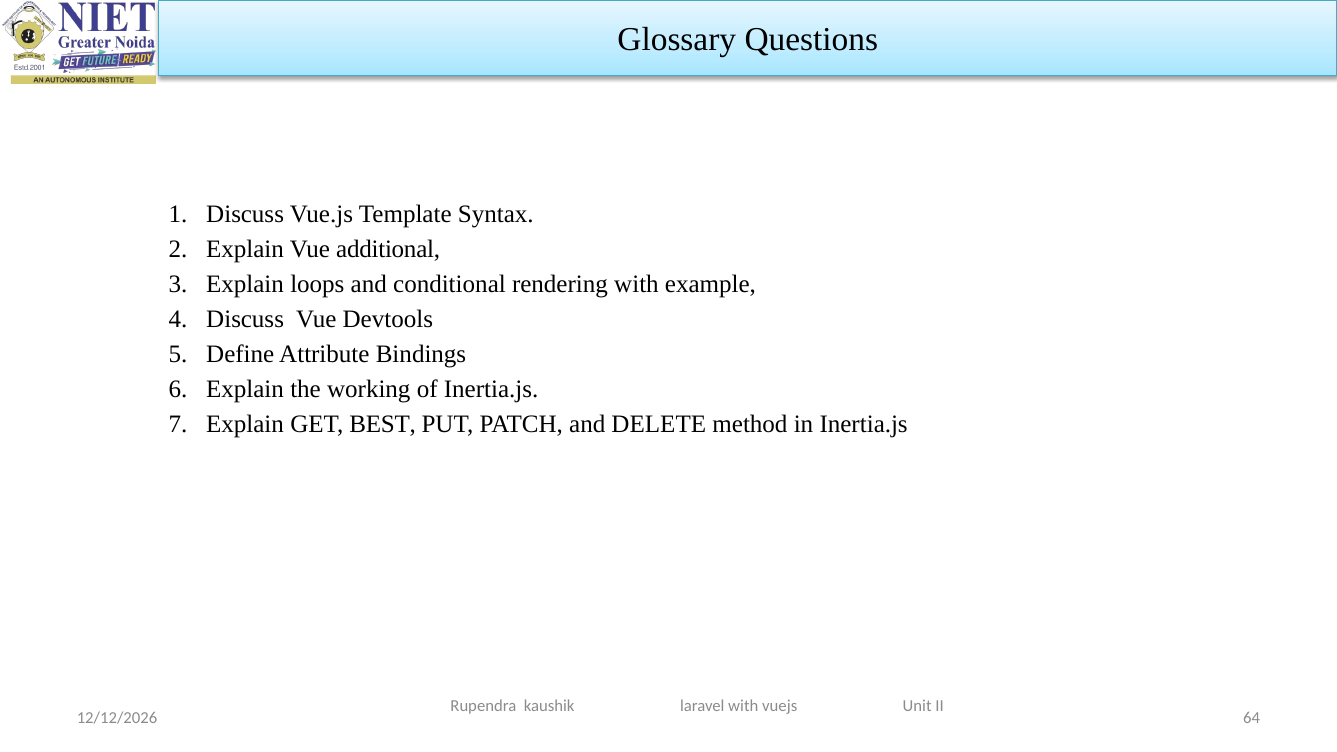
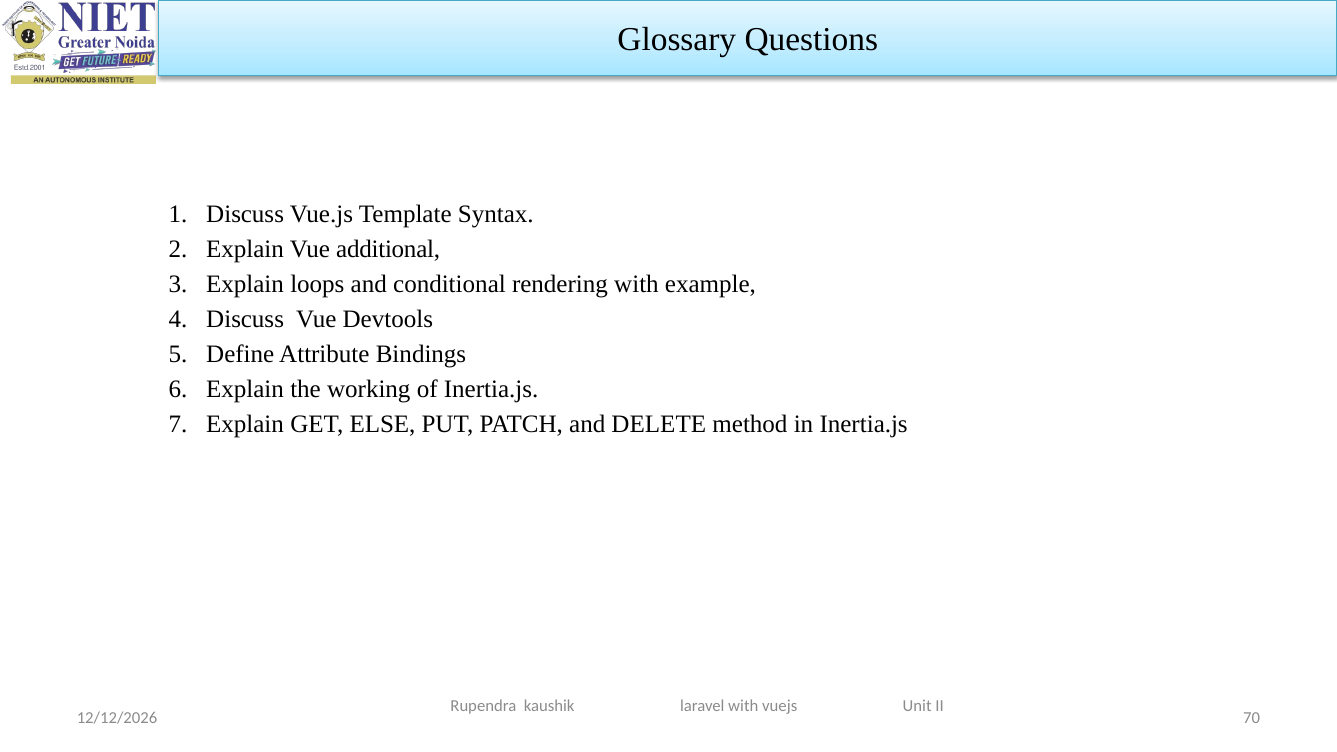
BEST: BEST -> ELSE (383, 424)
64: 64 -> 70 (1252, 718)
